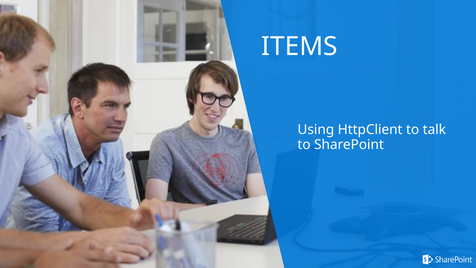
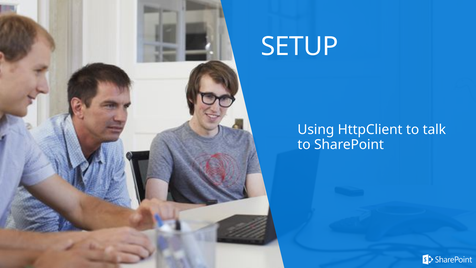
ITEMS: ITEMS -> SETUP (300, 46)
